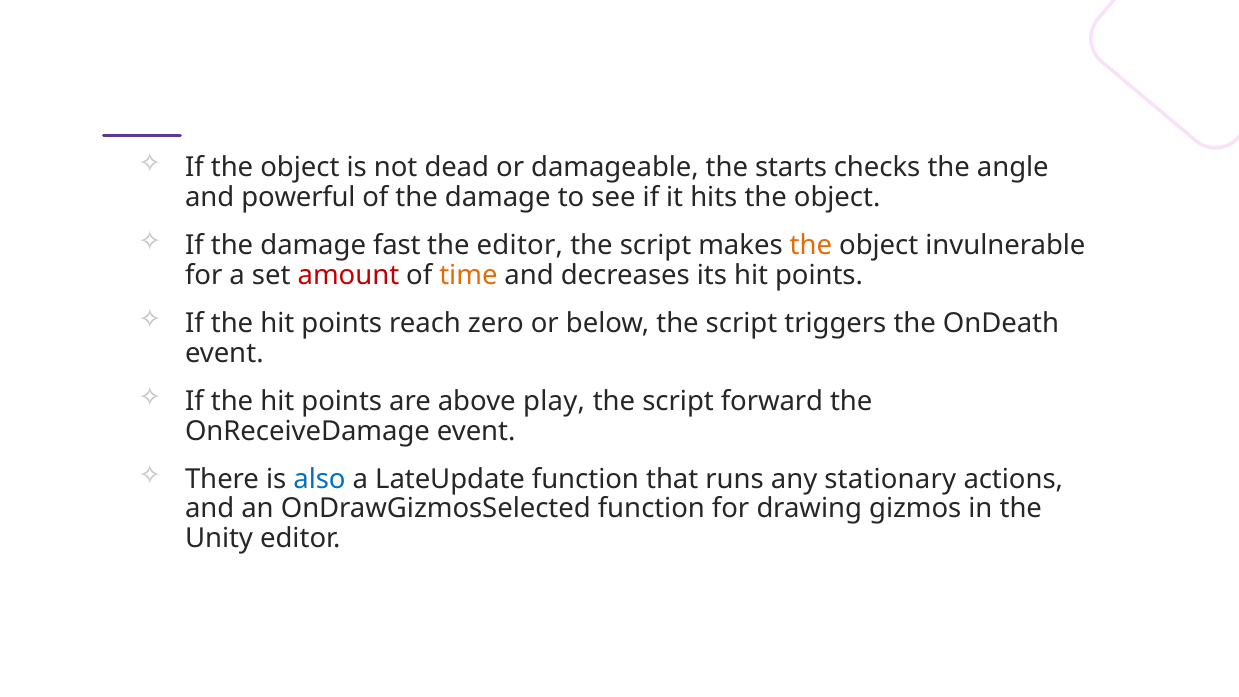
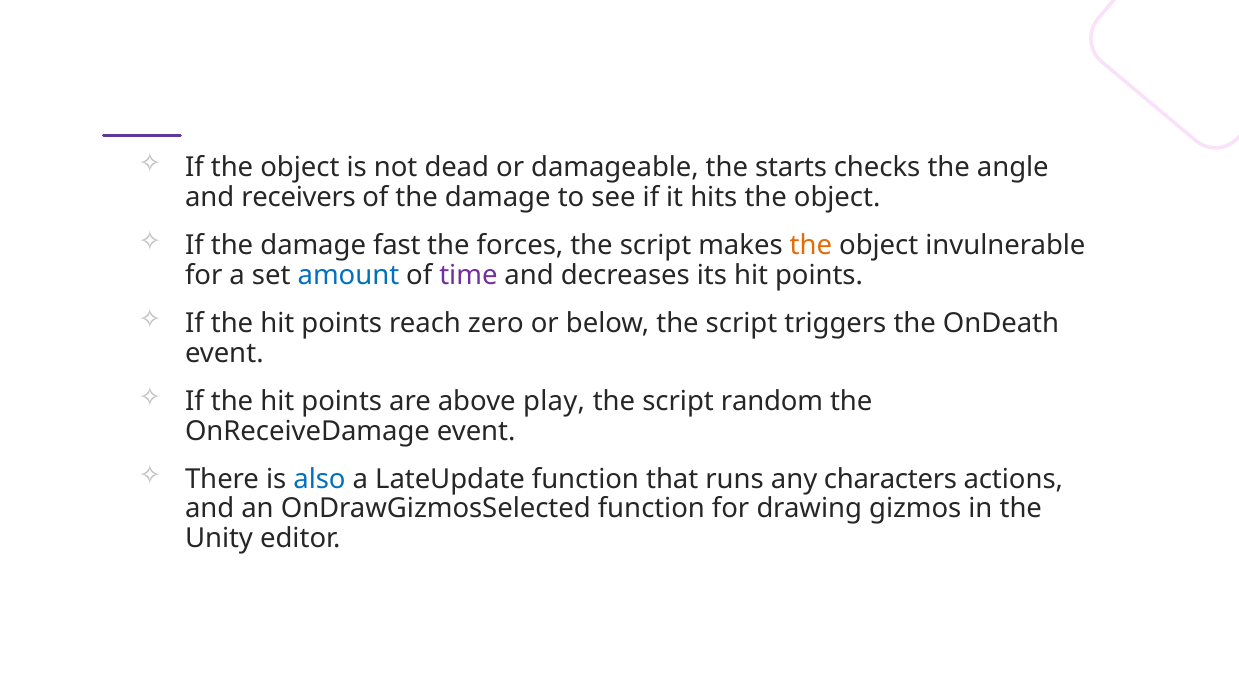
powerful: powerful -> receivers (299, 197)
the editor: editor -> forces (520, 245)
amount colour: red -> blue (348, 275)
time colour: orange -> purple (468, 275)
forward: forward -> random (772, 401)
stationary: stationary -> characters (890, 479)
